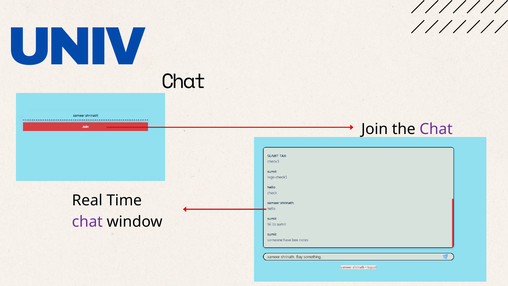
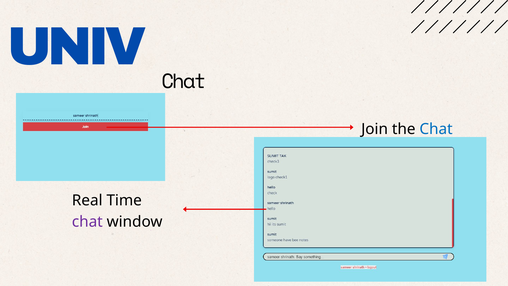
Chat colour: purple -> blue (436, 129)
